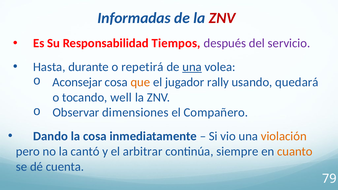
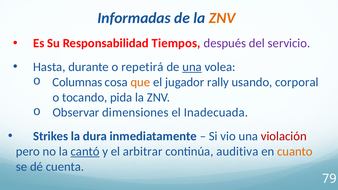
ZNV colour: red -> orange (222, 18)
Aconsejar: Aconsejar -> Columnas (77, 82)
quedará: quedará -> corporal (297, 82)
well: well -> pida (121, 97)
Compañero: Compañero -> Inadecuada (216, 113)
Dando: Dando -> Strikes (51, 136)
la cosa: cosa -> dura (95, 136)
violación colour: orange -> red (284, 136)
cantó underline: none -> present (85, 151)
siempre: siempre -> auditiva (237, 151)
